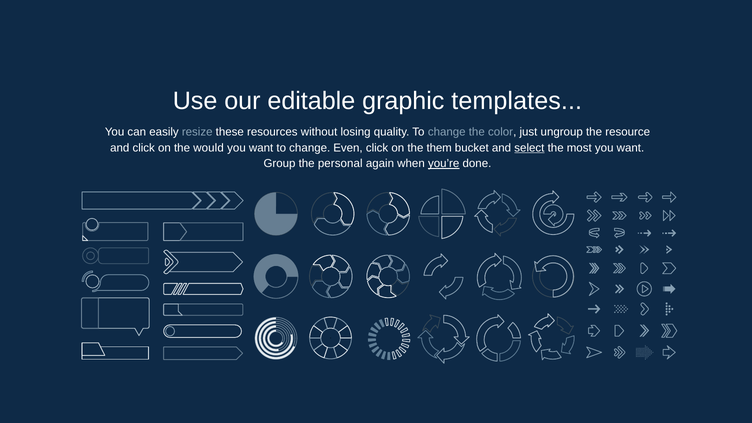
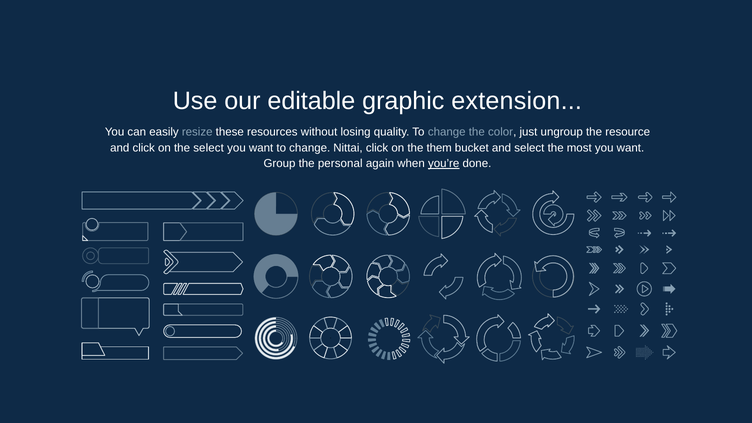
templates: templates -> extension (517, 101)
the would: would -> select (209, 148)
Even: Even -> Nittai (348, 148)
select underline: present -> none (529, 148)
